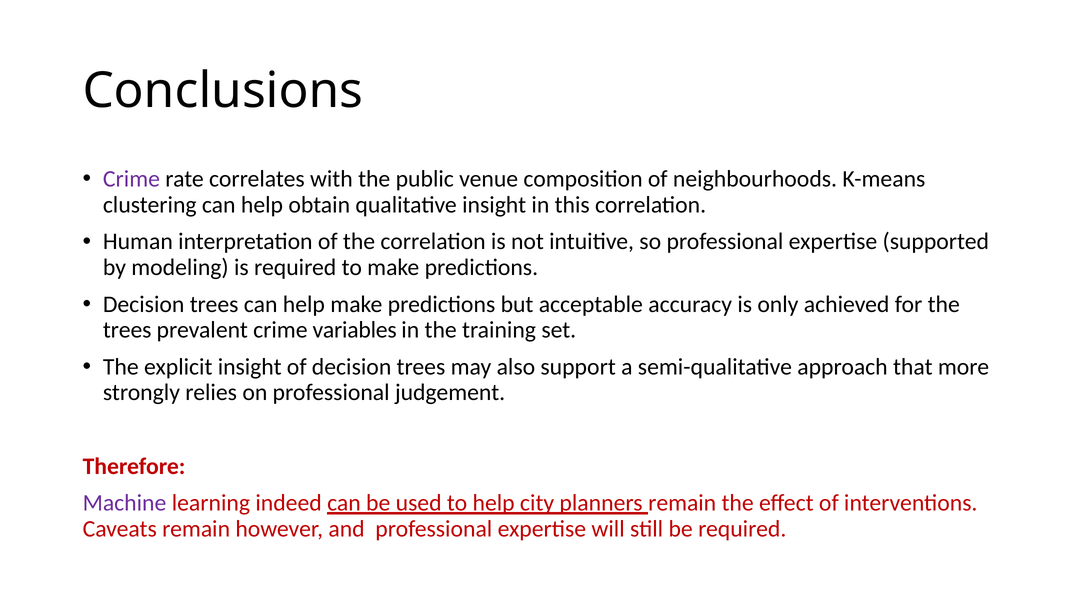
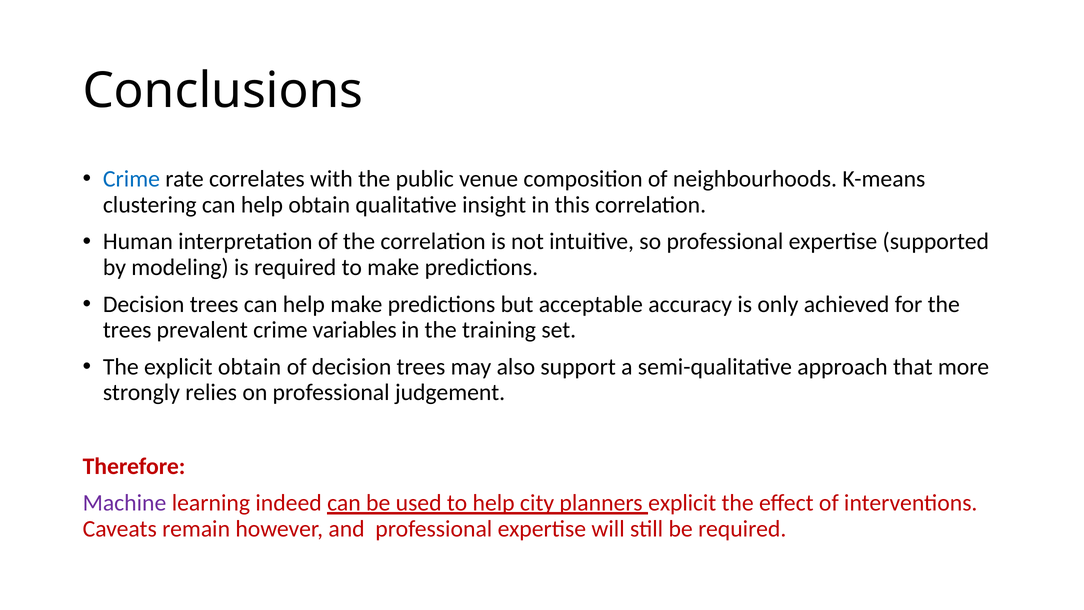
Crime colour: purple -> blue (131, 179)
explicit insight: insight -> obtain (250, 367)
planners remain: remain -> explicit (682, 503)
